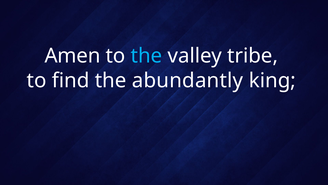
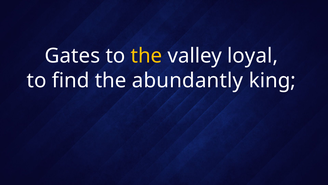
Amen: Amen -> Gates (72, 56)
the colour: light blue -> yellow (146, 56)
tribe: tribe -> loyal (253, 56)
